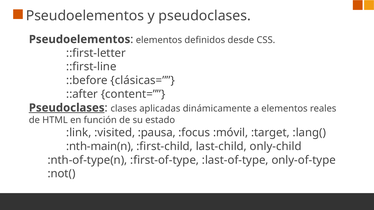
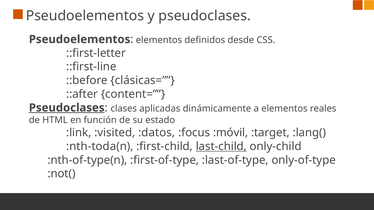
:pausa: :pausa -> :datos (157, 133)
:nth-main(n: :nth-main(n -> :nth-toda(n (100, 147)
last-child underline: none -> present (221, 147)
